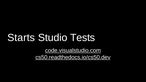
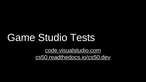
Starts: Starts -> Game (21, 38)
